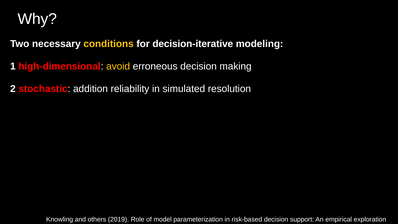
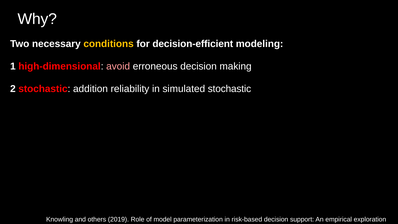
decision-iterative: decision-iterative -> decision-efficient (193, 44)
avoid colour: yellow -> pink (118, 66)
simulated resolution: resolution -> stochastic (229, 89)
